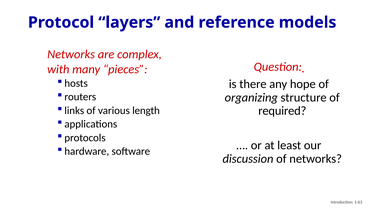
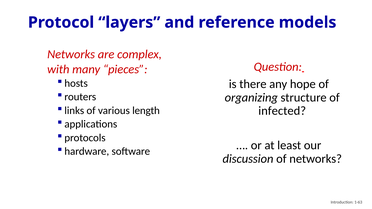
required: required -> infected (282, 111)
